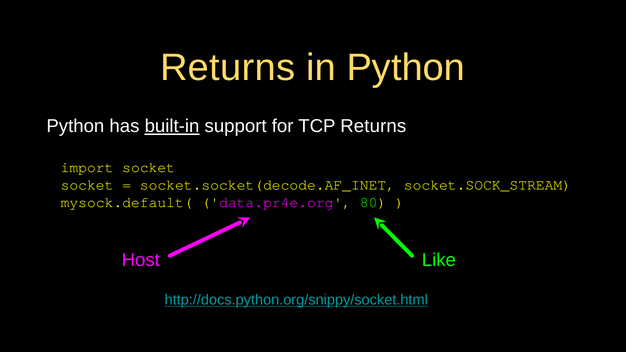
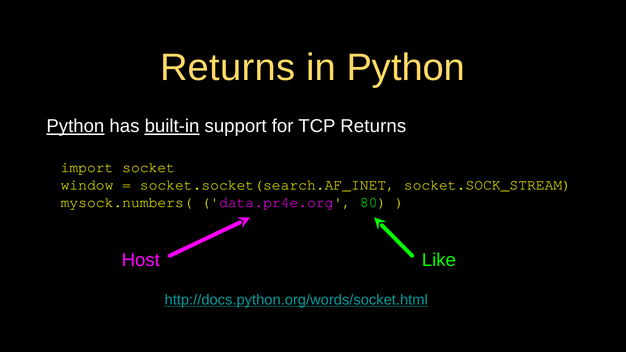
Python underline: none -> present (75, 126)
socket: socket -> window (87, 185)
socket.socket(decode.AF_INET: socket.socket(decode.AF_INET -> socket.socket(search.AF_INET (267, 185)
mysock.default(: mysock.default( -> mysock.numbers( (127, 203)
http://docs.python.org/snippy/socket.html: http://docs.python.org/snippy/socket.html -> http://docs.python.org/words/socket.html (296, 300)
